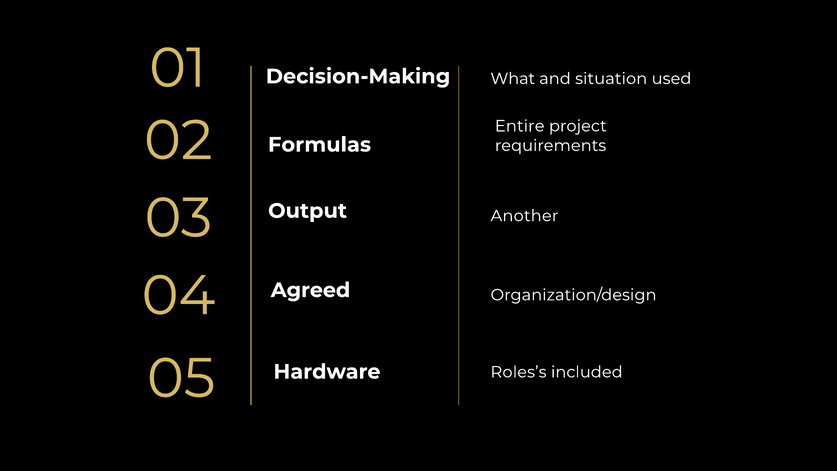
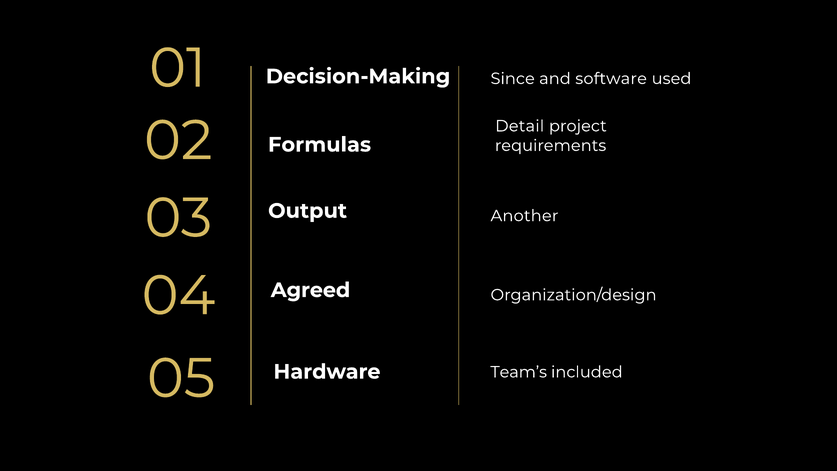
What: What -> Since (513, 79)
situation: situation -> software (611, 79)
Entire: Entire -> Detail (520, 126)
Roles’s: Roles’s -> Team’s (519, 372)
